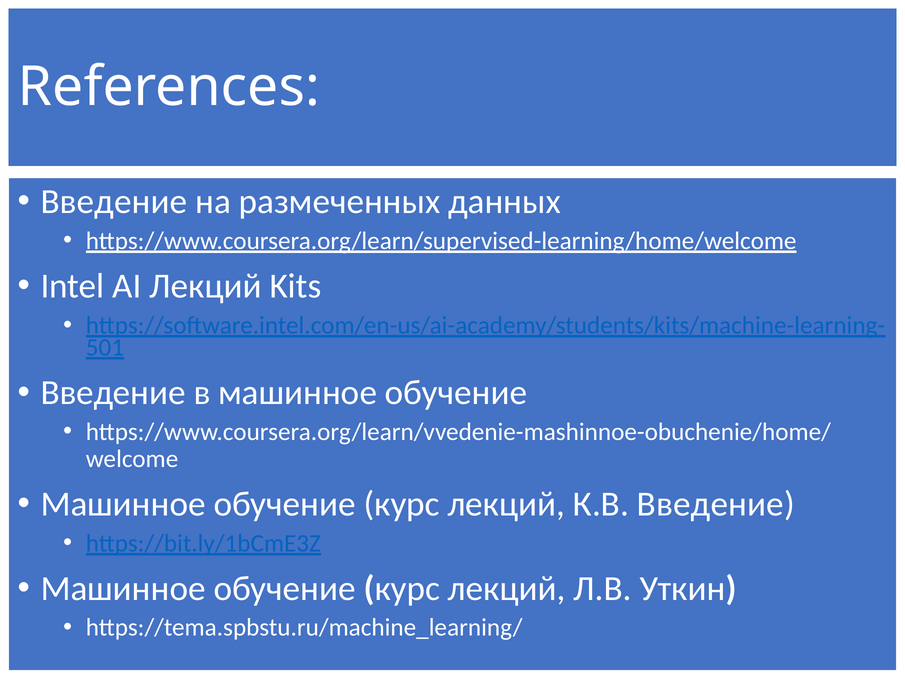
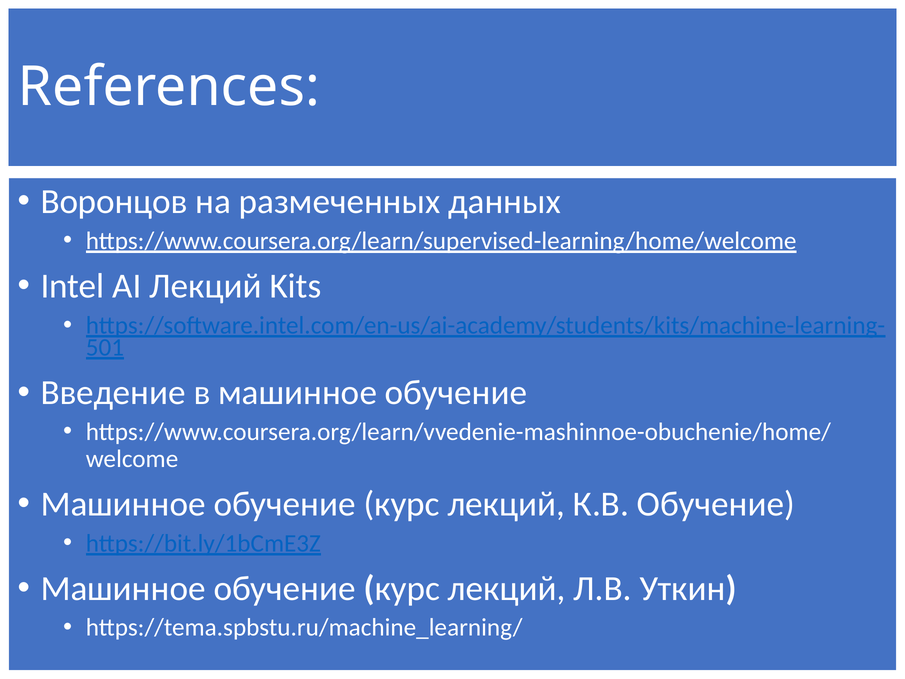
Введение: Введение -> Воронцов (114, 201)
К.В Введение: Введение -> Обучение (716, 504)
